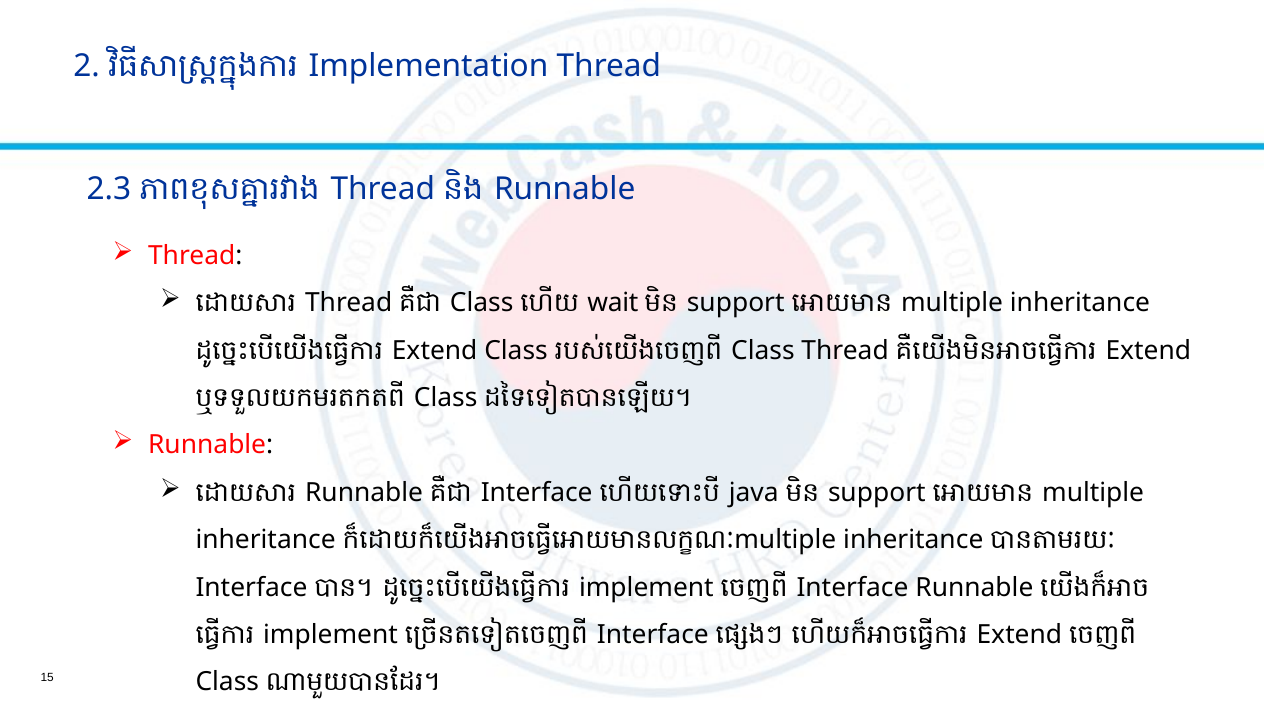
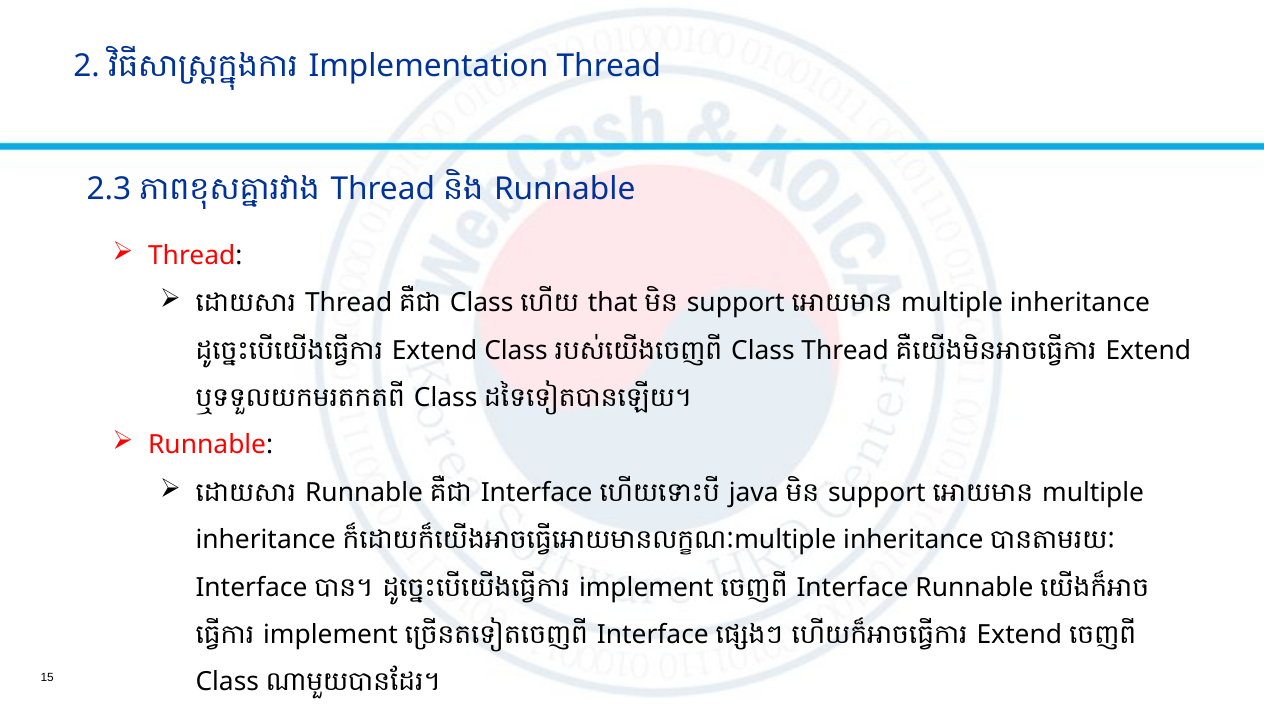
wait: wait -> that (613, 303)
